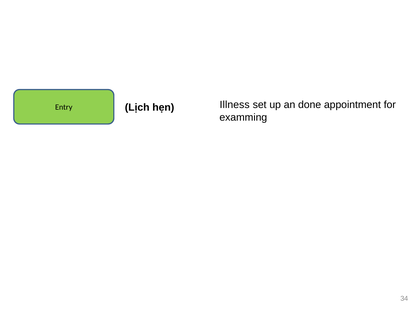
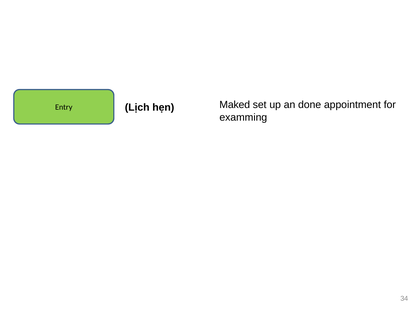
Illness: Illness -> Maked (235, 105)
